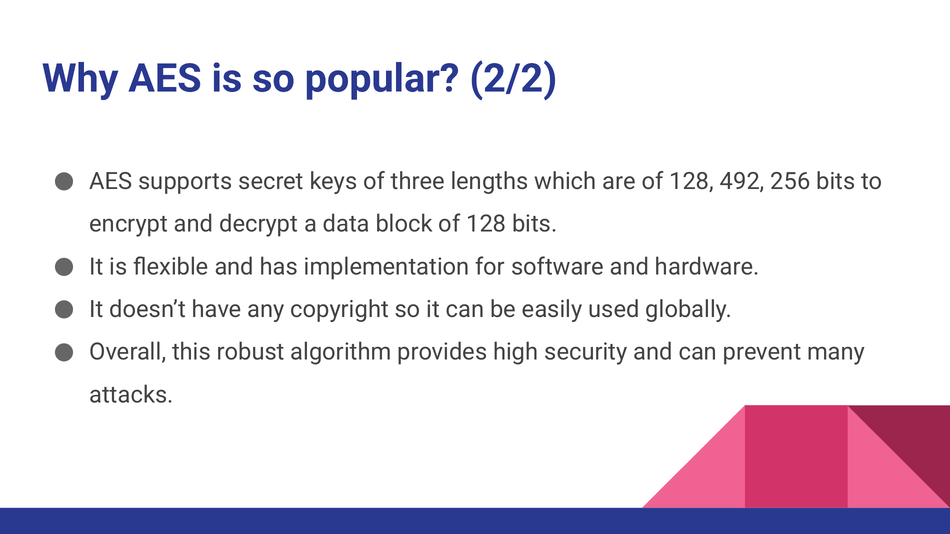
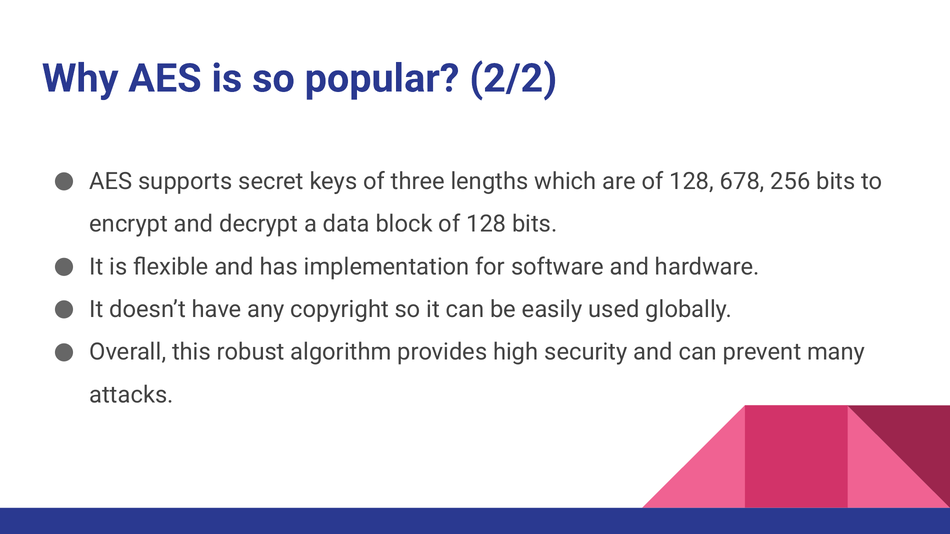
492: 492 -> 678 (742, 181)
